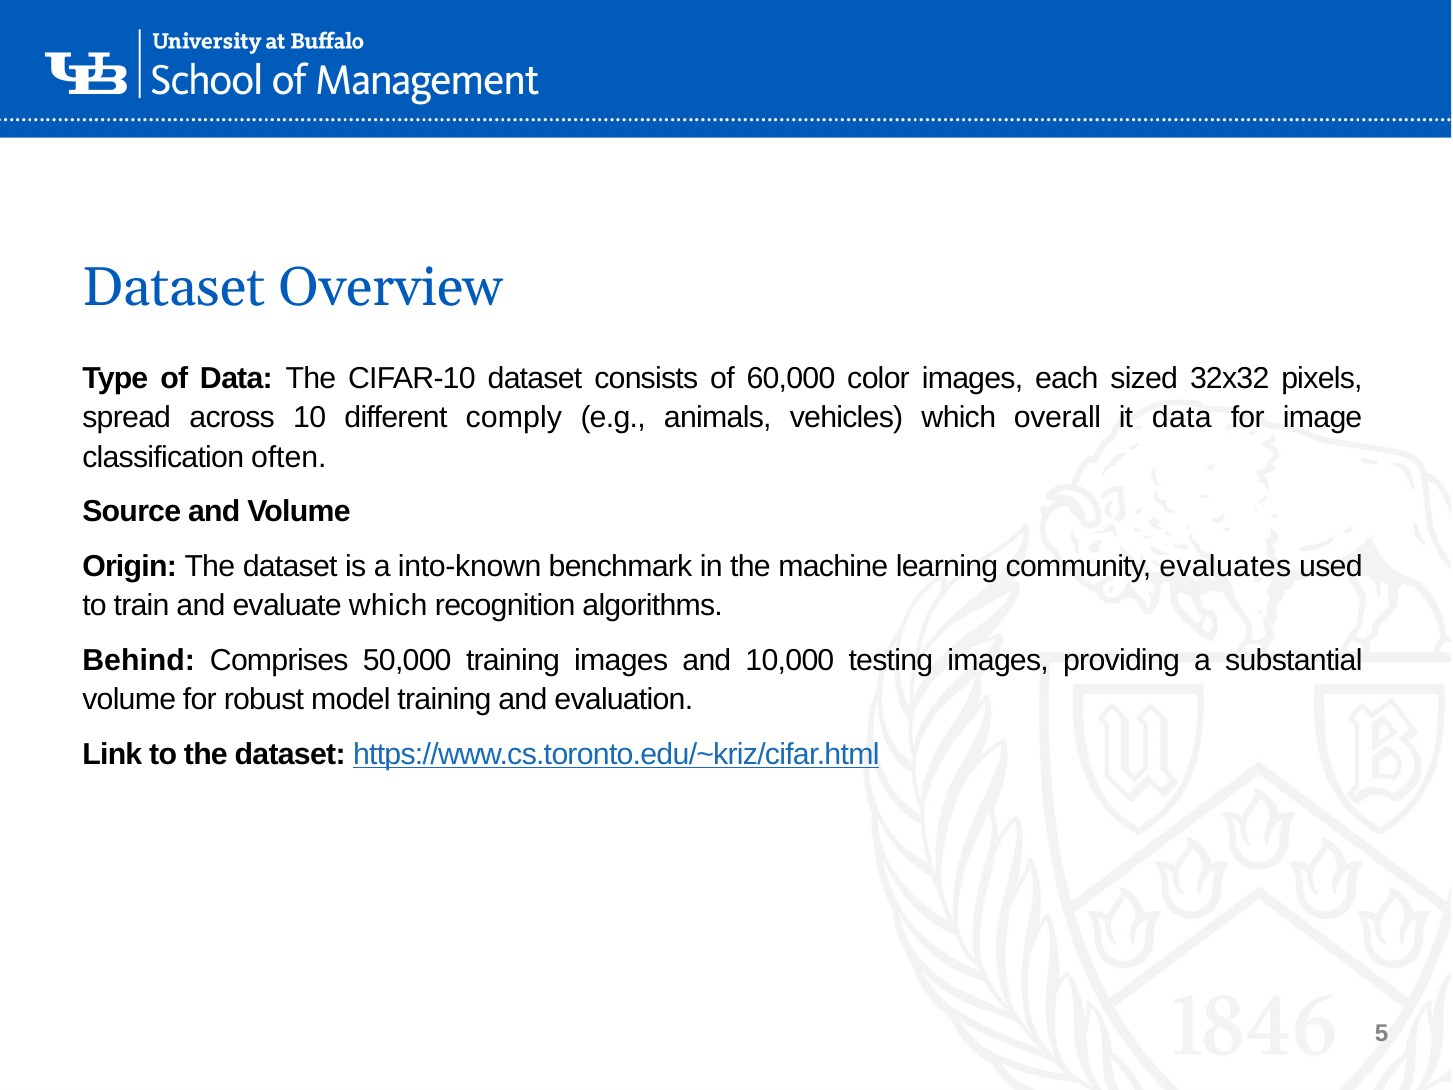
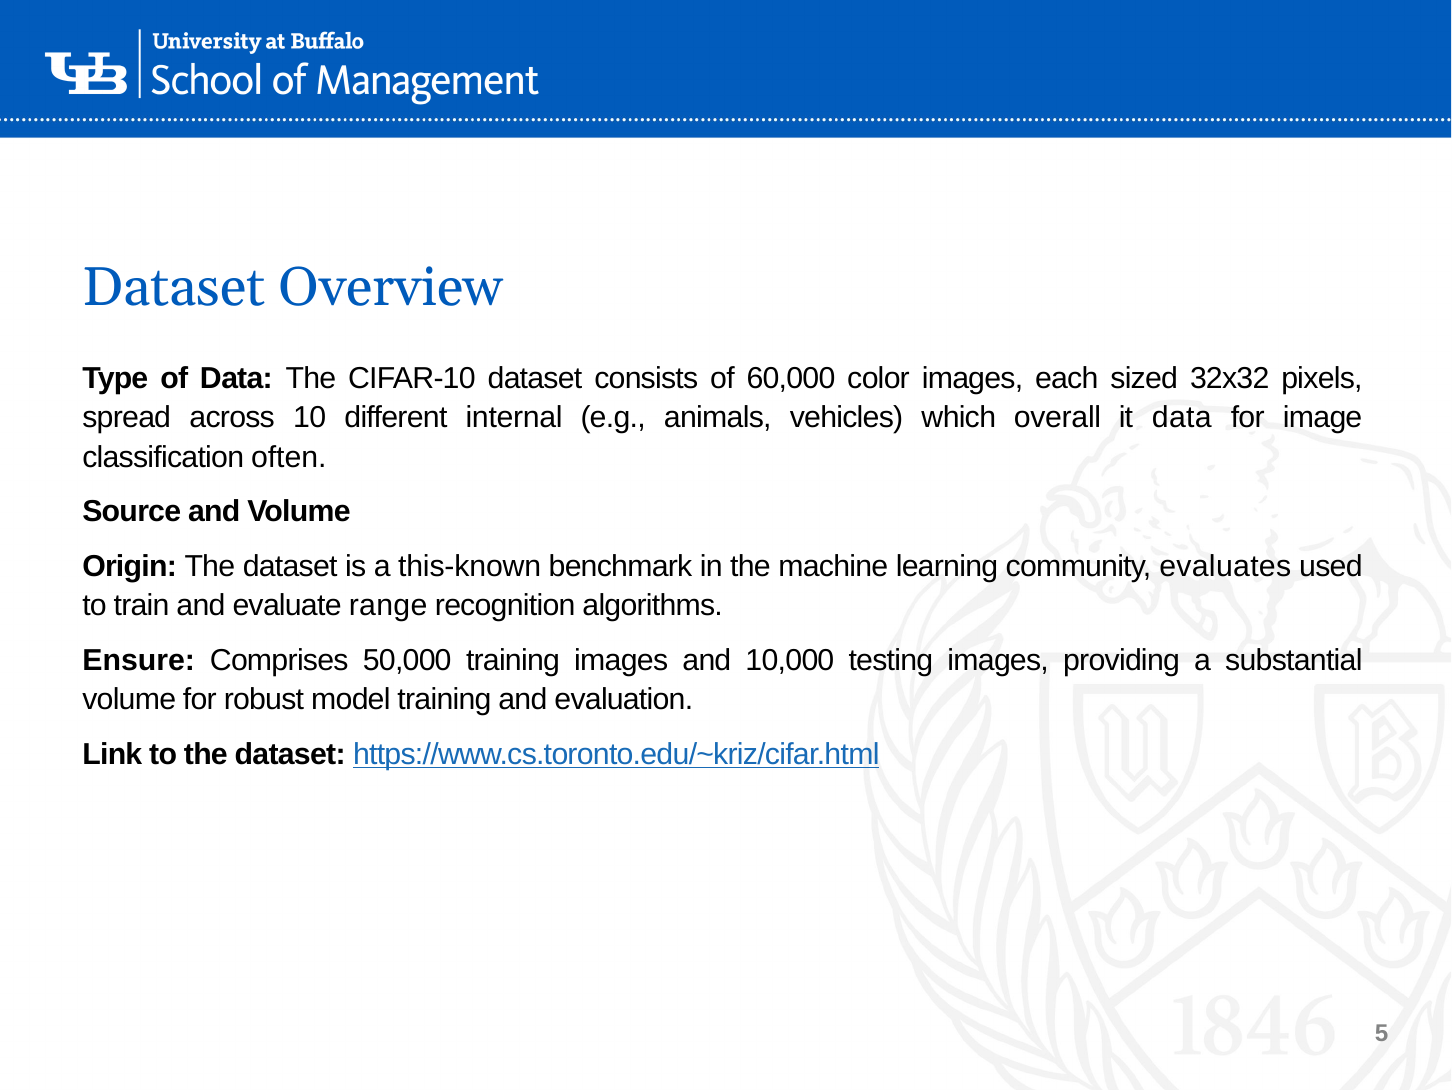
comply: comply -> internal (514, 418)
into-known: into-known -> this-known (470, 566)
evaluate which: which -> range (388, 606)
Behind: Behind -> Ensure (139, 660)
